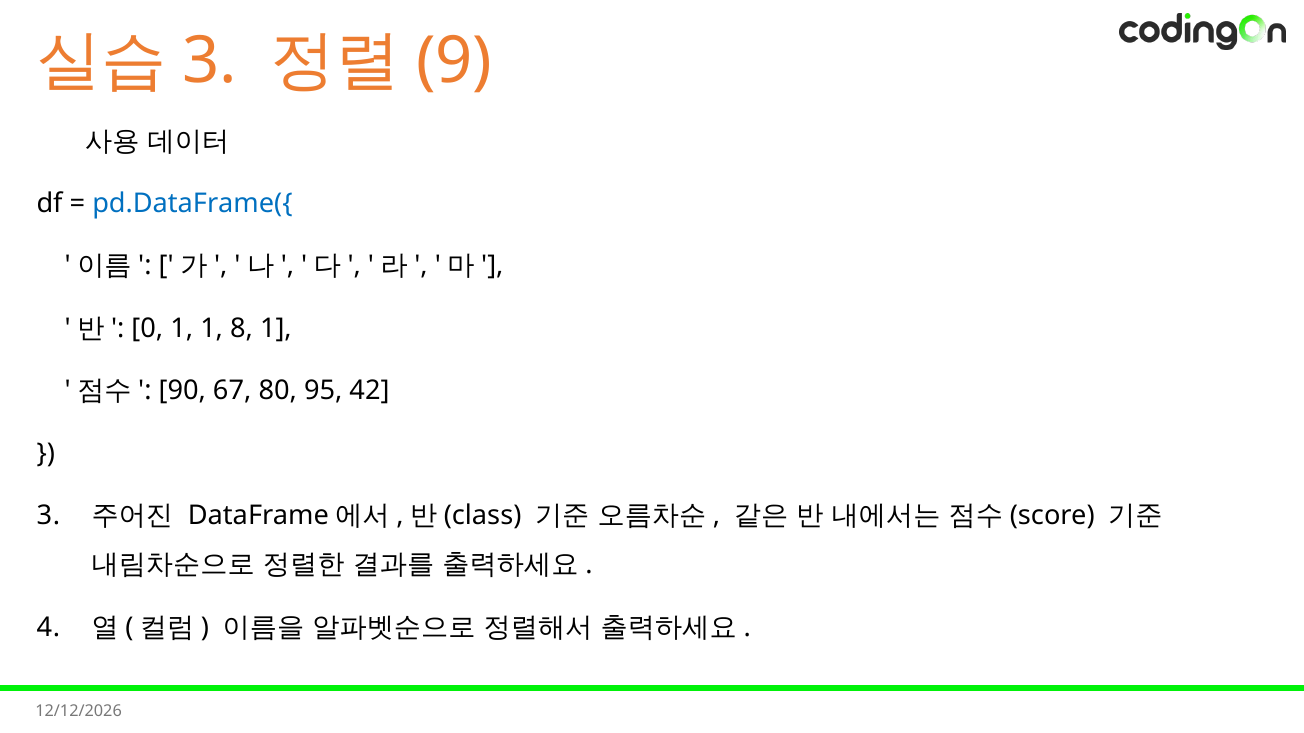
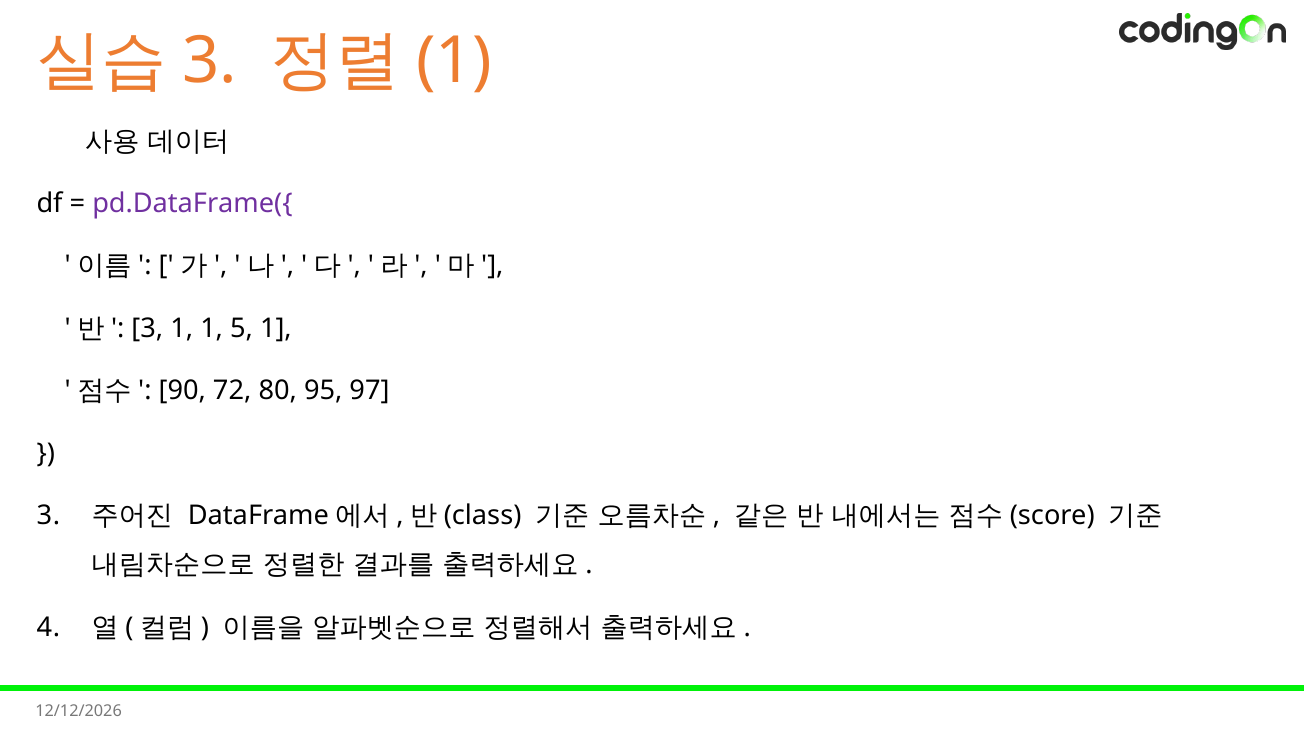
9: 9 -> 1 (454, 61)
pd.DataFrame({ colour: blue -> purple (192, 204)
0: 0 -> 3 (147, 329)
8: 8 -> 5 (242, 329)
67: 67 -> 72 (232, 391)
42: 42 -> 97 (369, 391)
